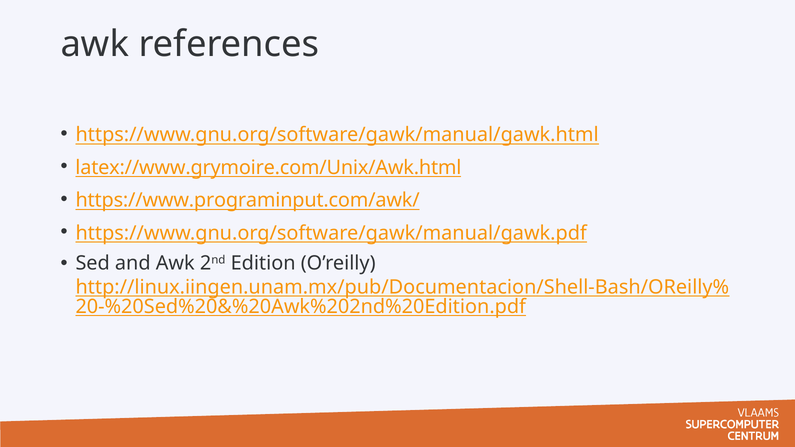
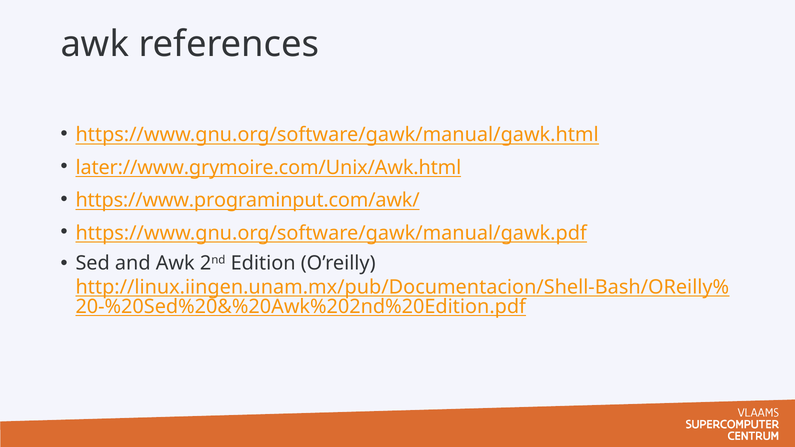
latex://www.grymoire.com/Unix/Awk.html: latex://www.grymoire.com/Unix/Awk.html -> later://www.grymoire.com/Unix/Awk.html (268, 168)
